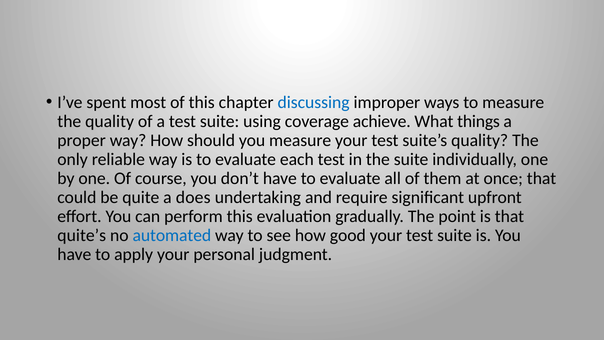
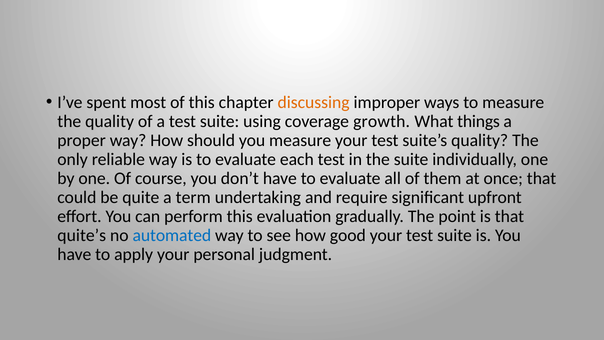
discussing colour: blue -> orange (314, 102)
achieve: achieve -> growth (382, 121)
does: does -> term (193, 197)
